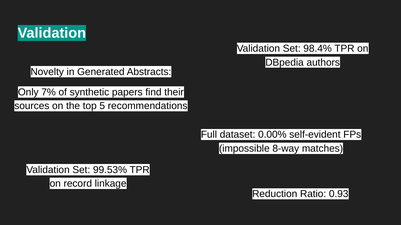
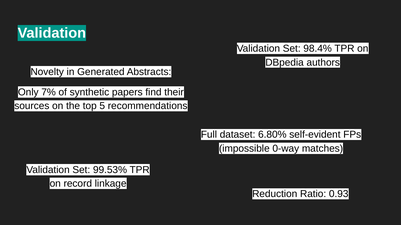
0.00%: 0.00% -> 6.80% (272, 135)
8-way: 8-way -> 0-way (286, 149)
